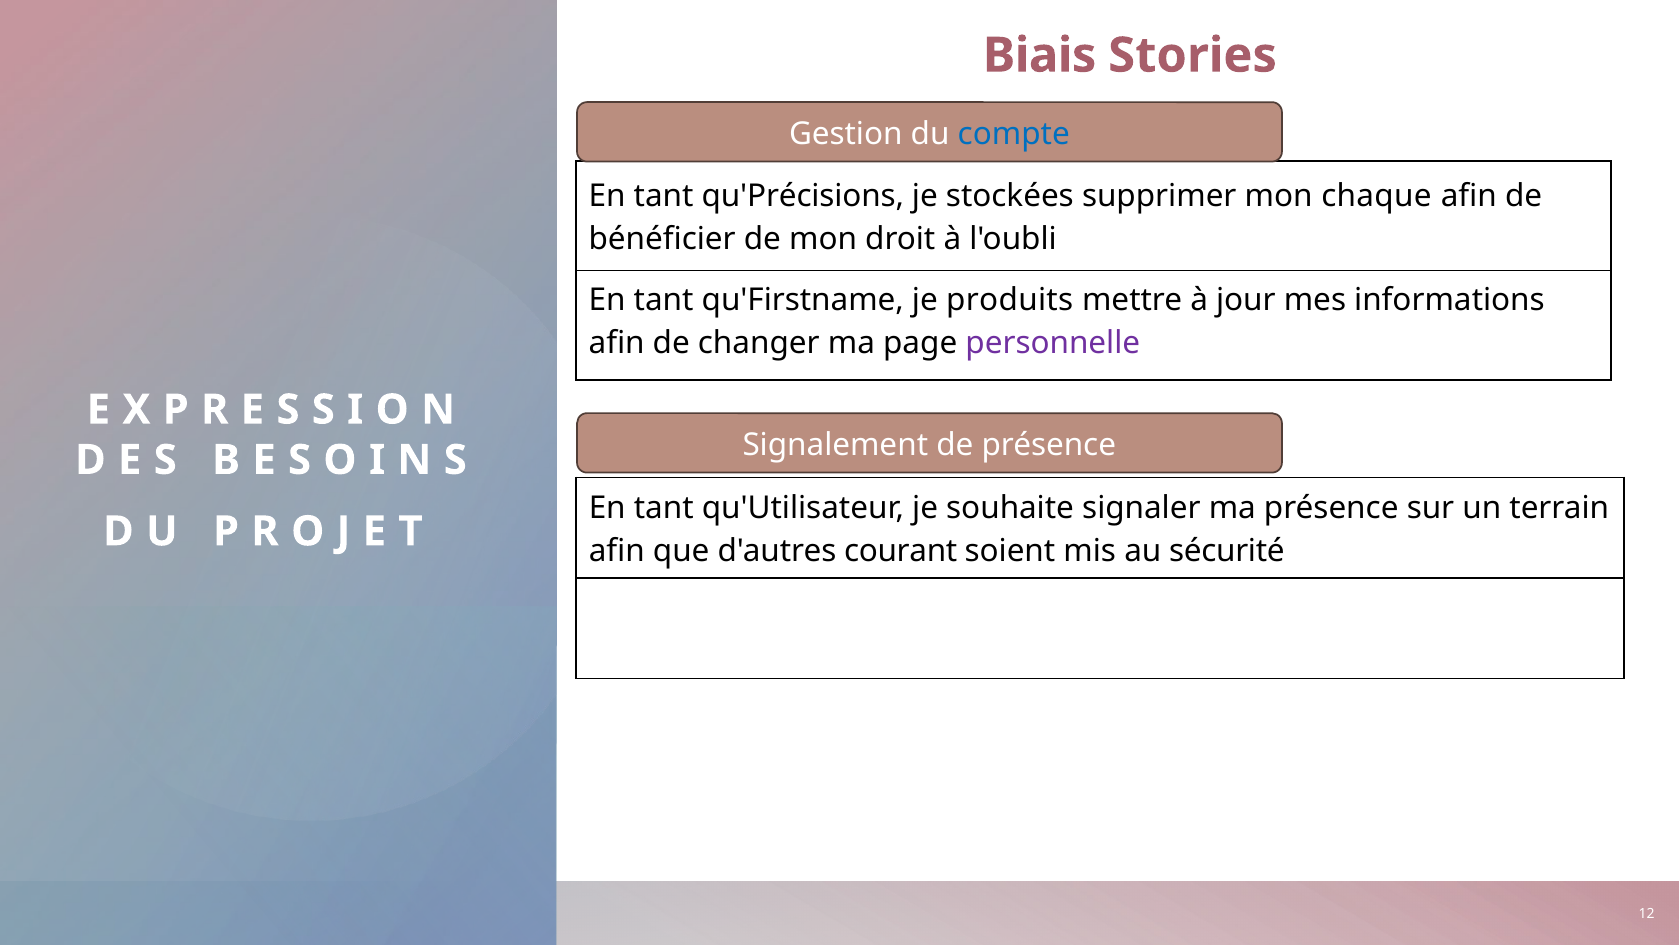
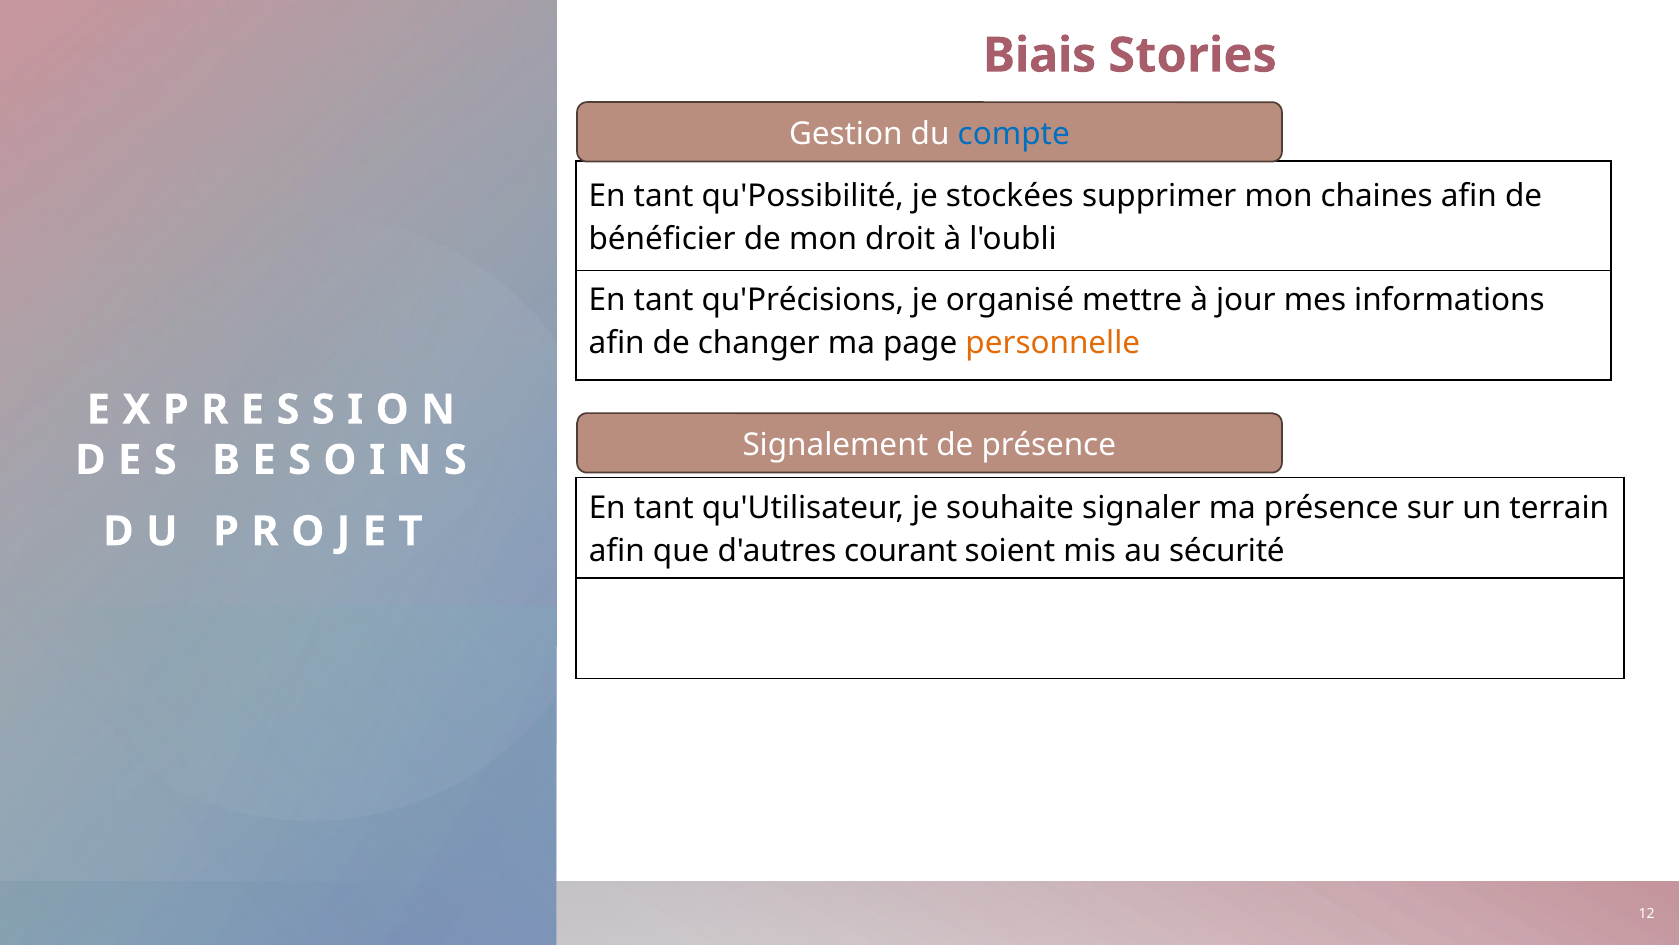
qu'Précisions: qu'Précisions -> qu'Possibilité (803, 196)
chaque: chaque -> chaines (1377, 196)
qu'Firstname: qu'Firstname -> qu'Précisions (803, 300)
produits: produits -> organisé (1010, 300)
personnelle colour: purple -> orange (1053, 343)
